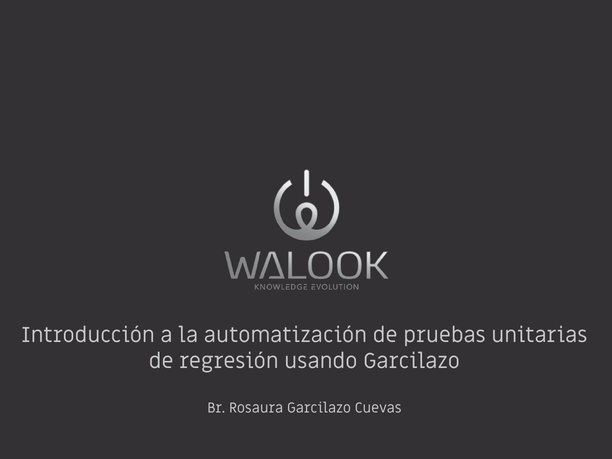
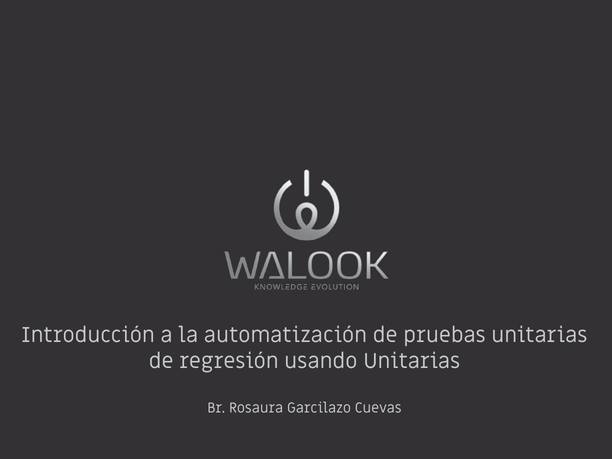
usando Garcilazo: Garcilazo -> Unitarias (412, 361)
